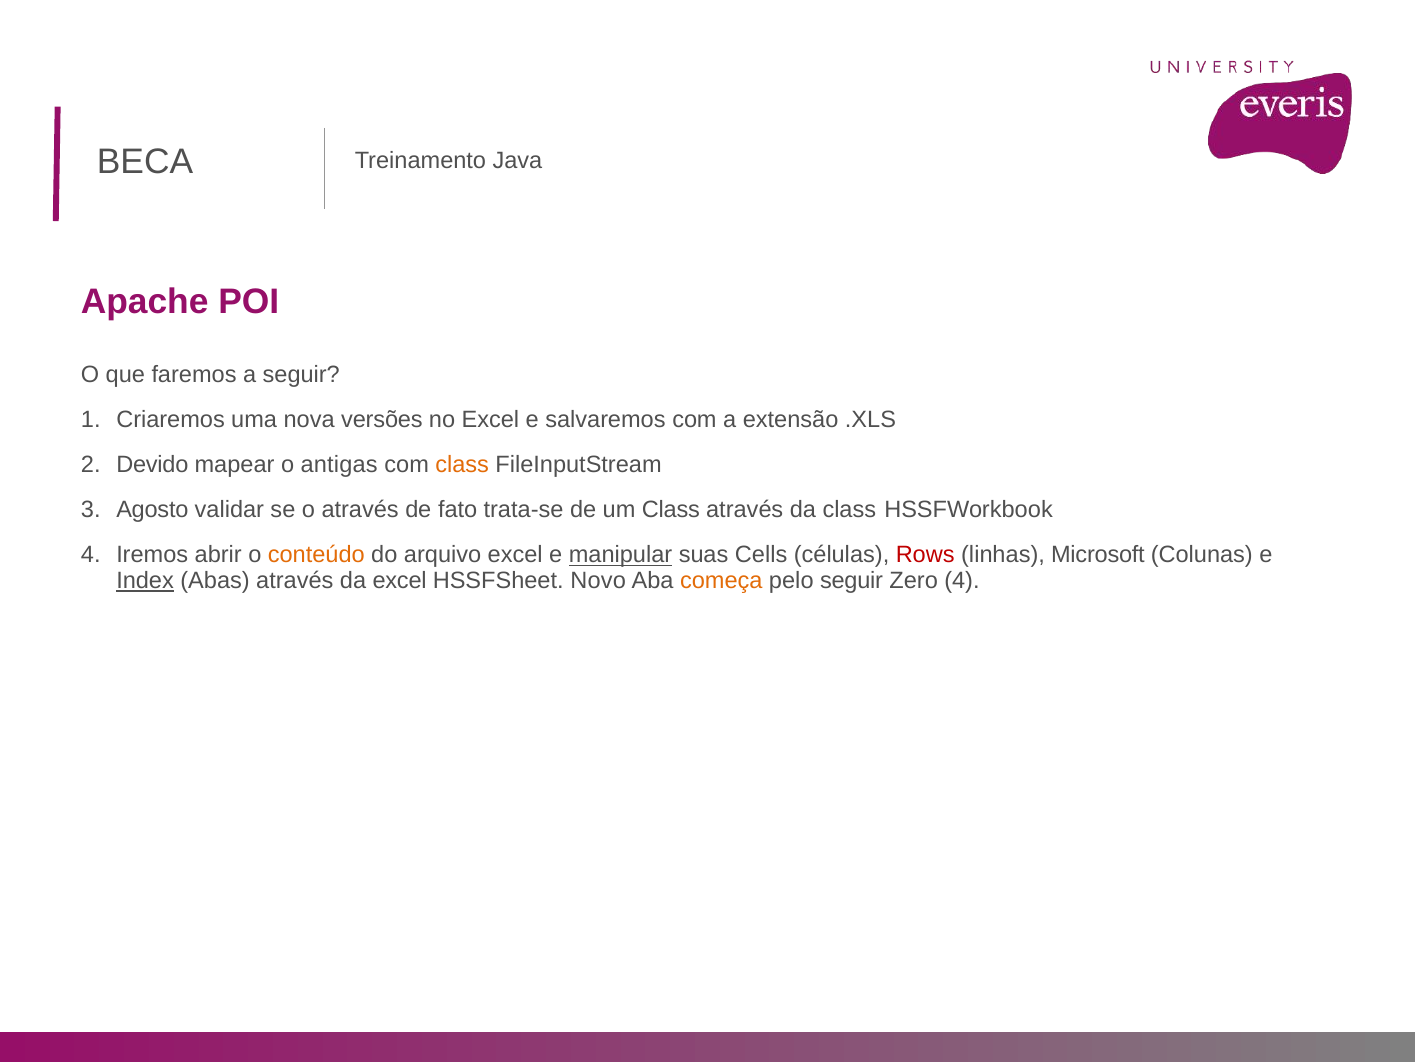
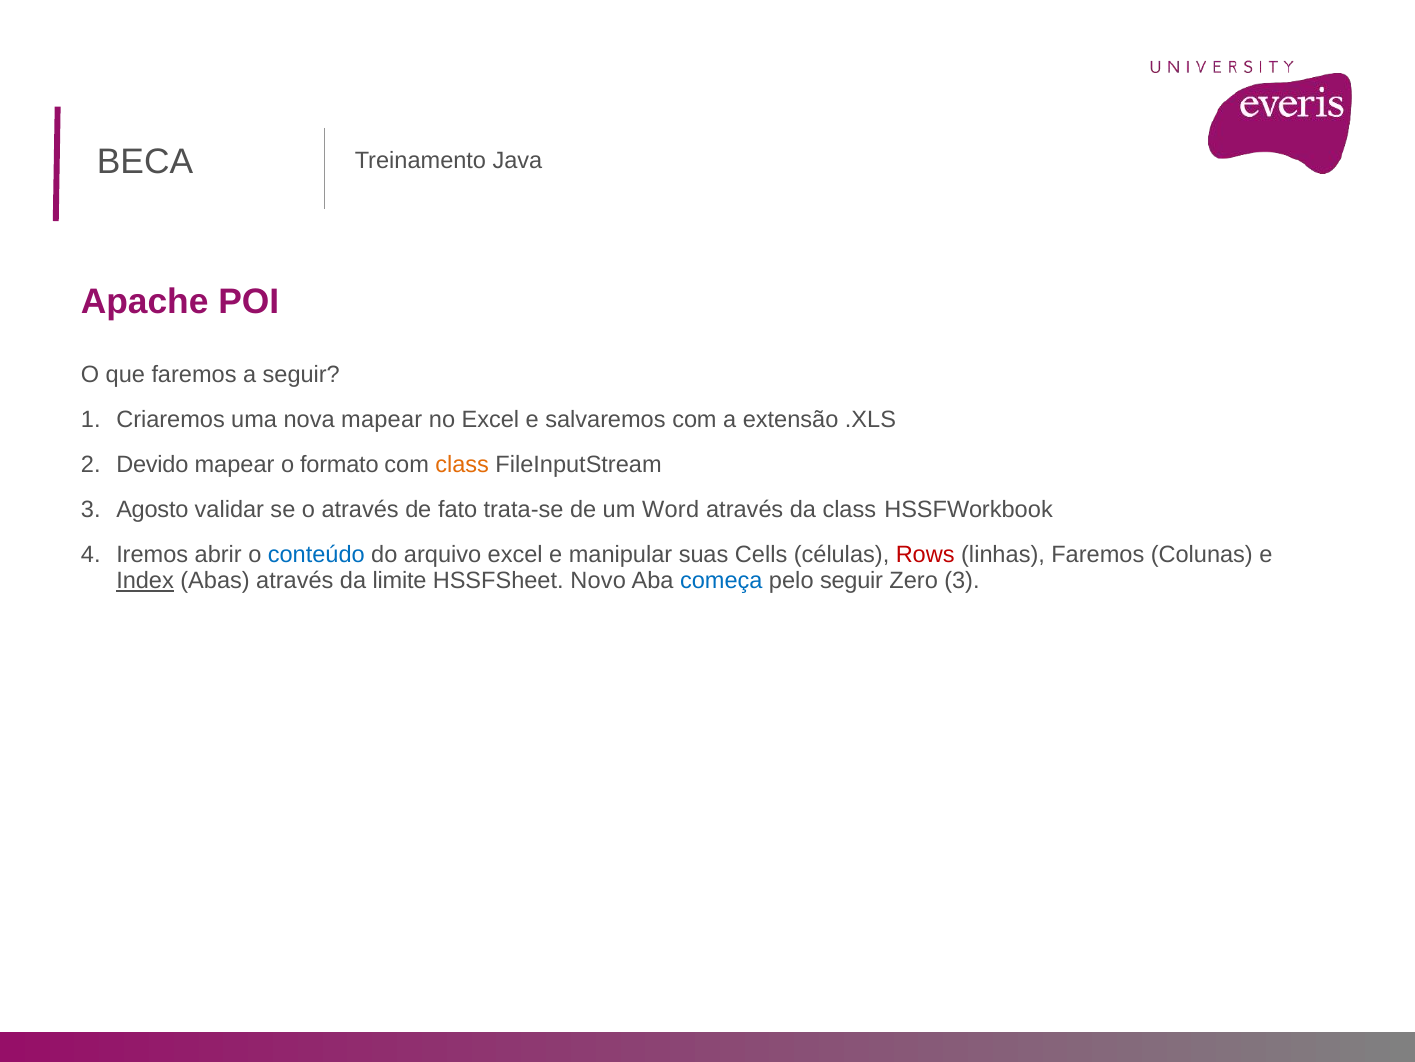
nova versões: versões -> mapear (382, 419)
antigas: antigas -> formato (339, 465)
um Class: Class -> Word (671, 510)
conteúdo colour: orange -> blue (316, 555)
manipular underline: present -> none (621, 555)
linhas Microsoft: Microsoft -> Faremos (1098, 555)
da excel: excel -> limite (400, 580)
começa colour: orange -> blue (721, 580)
Zero 4: 4 -> 3 (962, 580)
